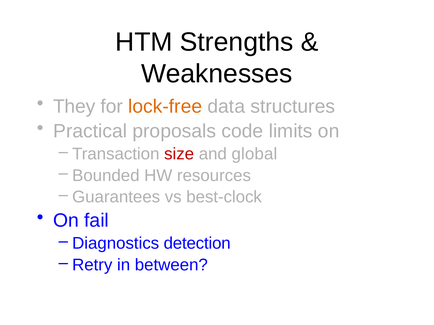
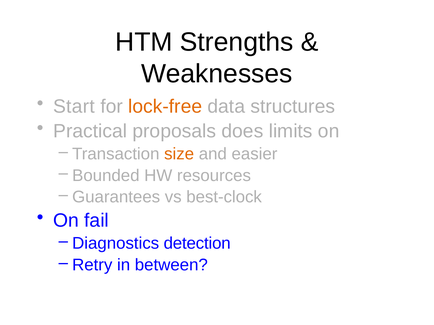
They: They -> Start (74, 107)
code: code -> does (242, 131)
size colour: red -> orange (179, 154)
global: global -> easier (254, 154)
